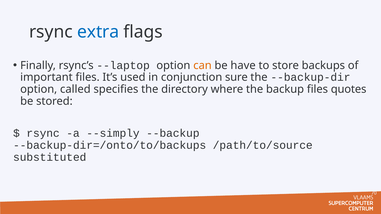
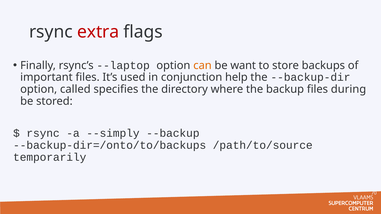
extra colour: blue -> red (98, 32)
have: have -> want (243, 65)
sure: sure -> help (236, 77)
quotes: quotes -> during (349, 89)
substituted: substituted -> temporarily (50, 157)
